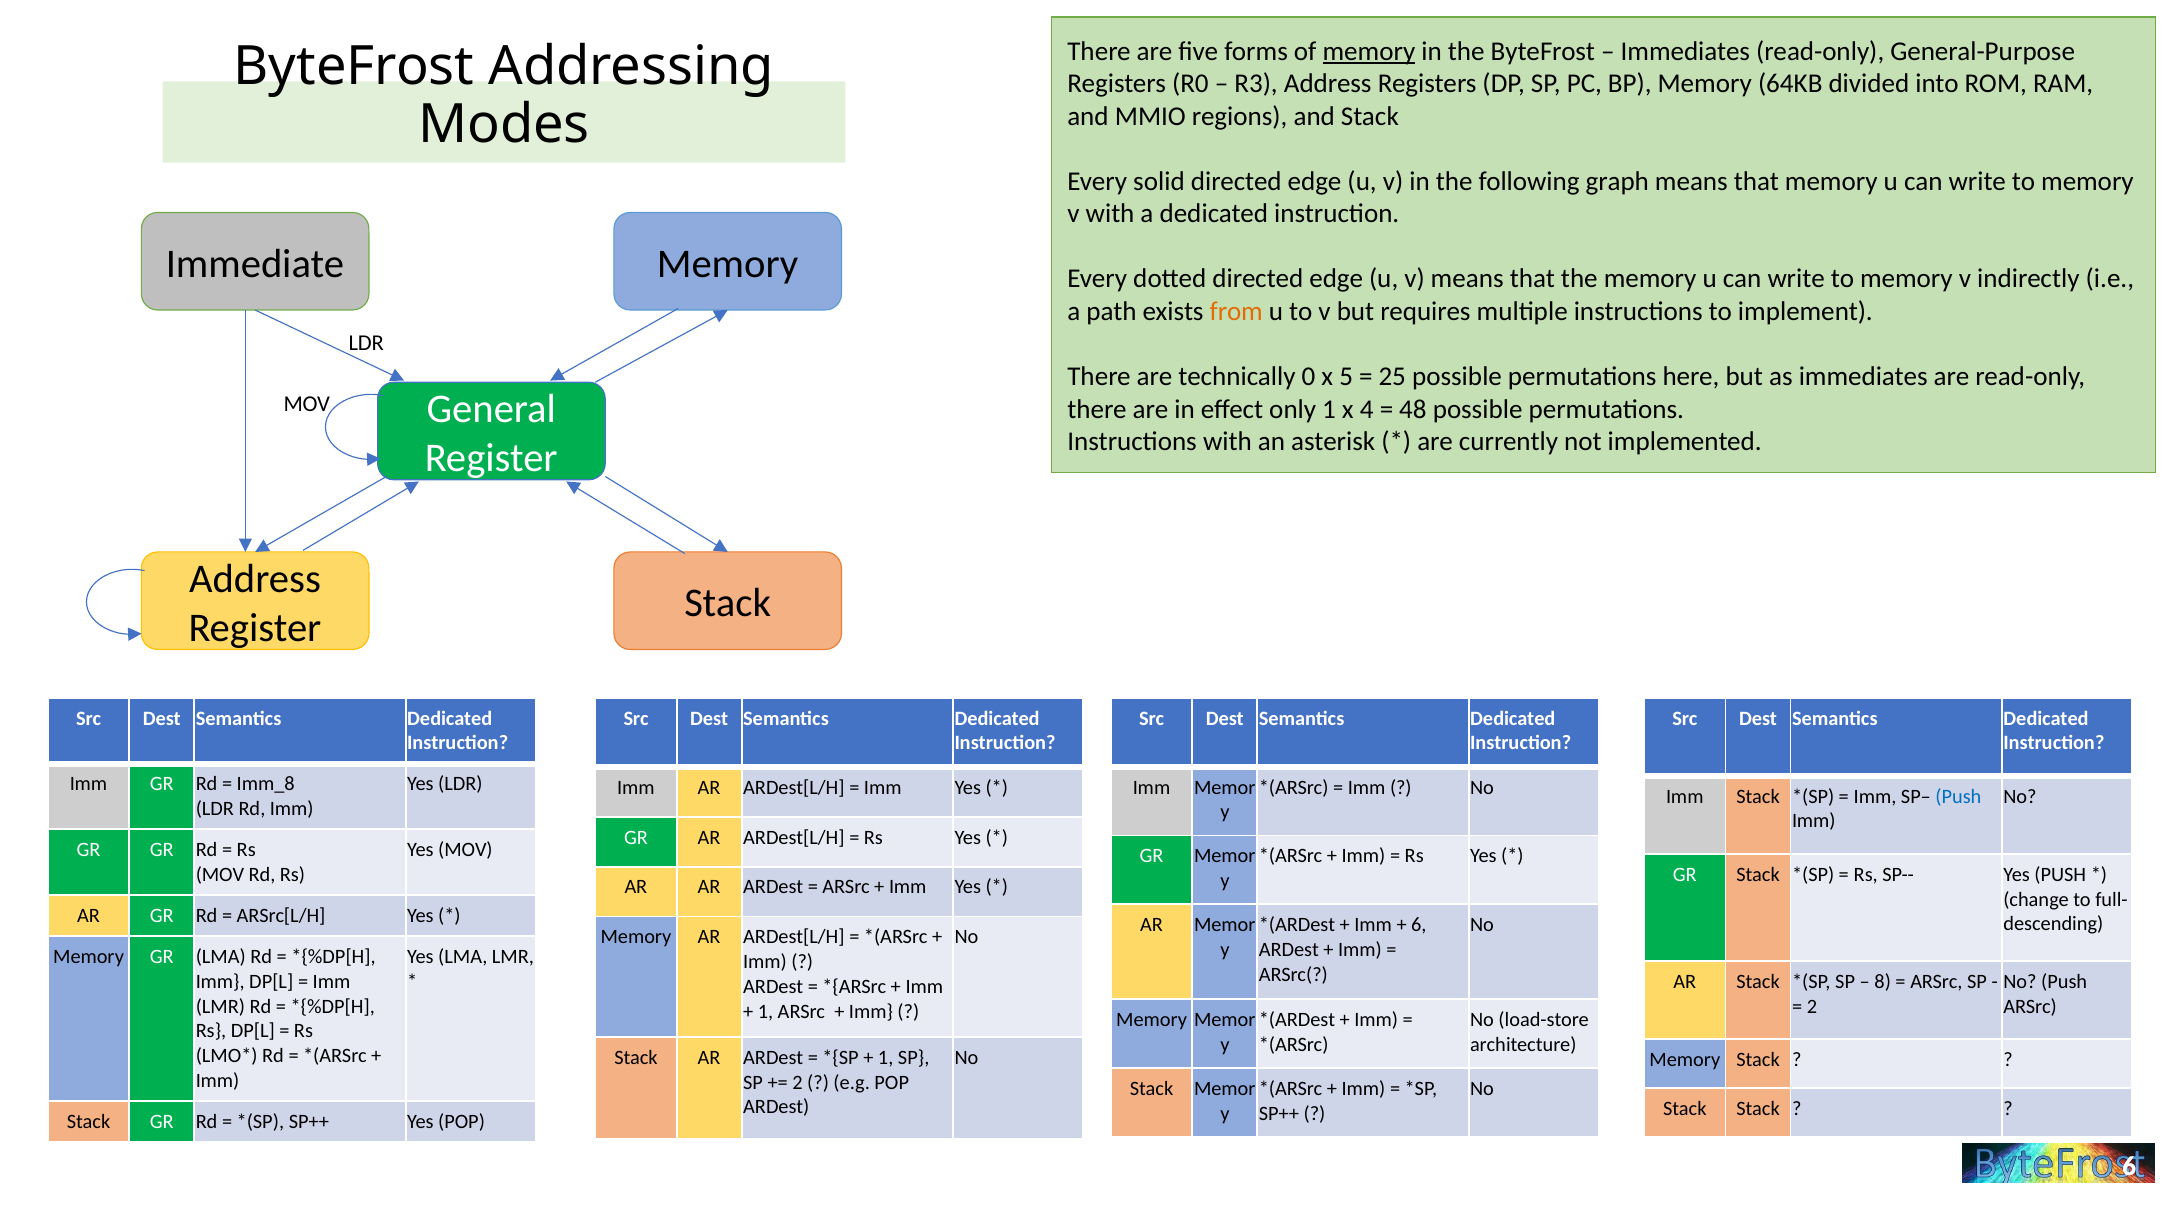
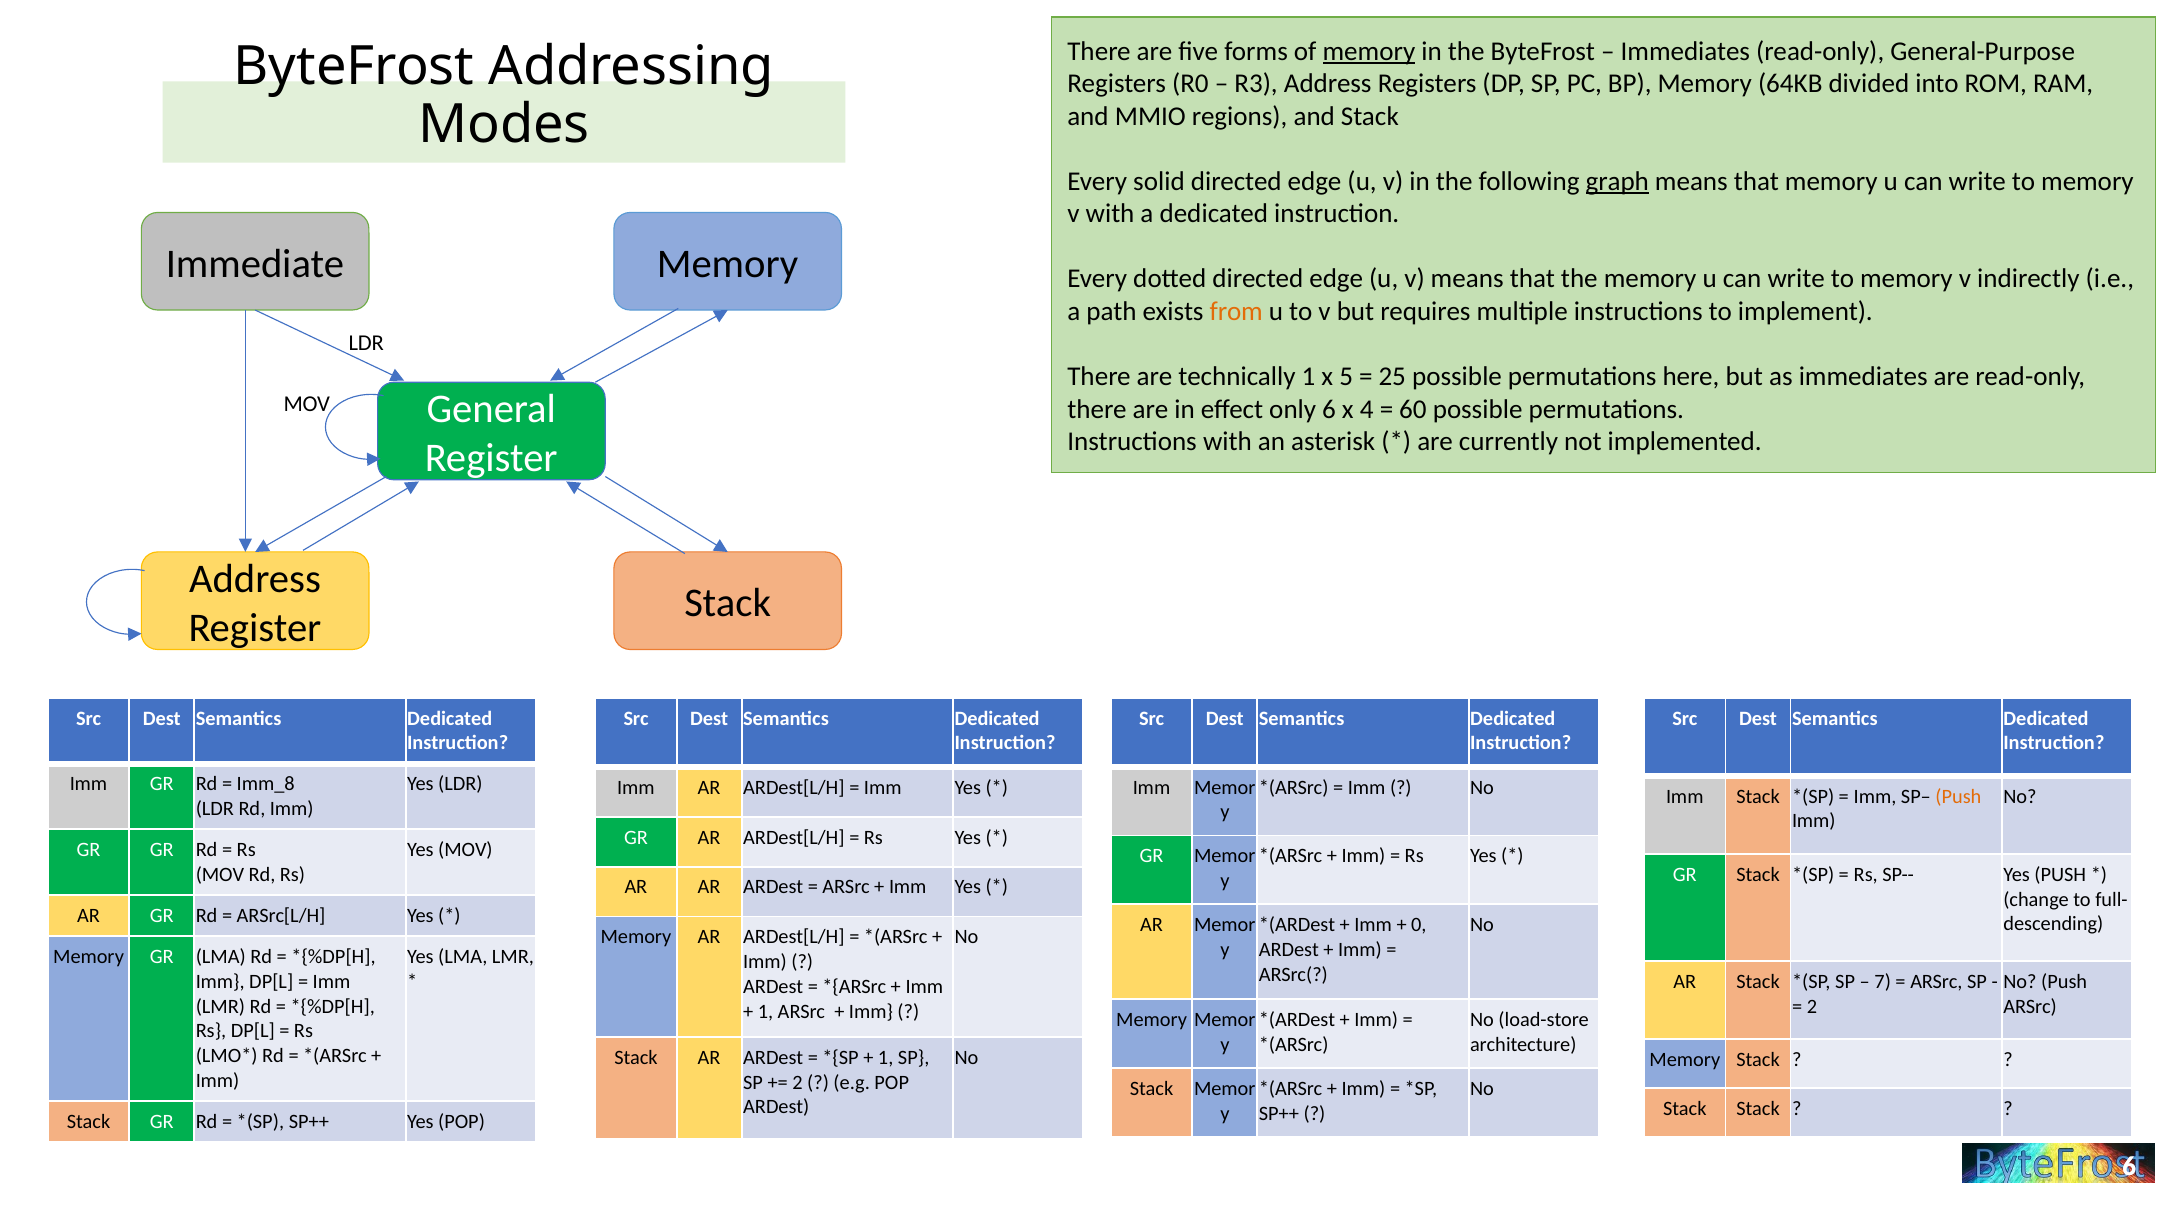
graph underline: none -> present (1617, 181)
technically 0: 0 -> 1 (1309, 376)
only 1: 1 -> 6 (1329, 409)
48: 48 -> 60 (1413, 409)
Push colour: blue -> orange (1958, 796)
6: 6 -> 0 (1419, 925)
8: 8 -> 7 (1883, 982)
